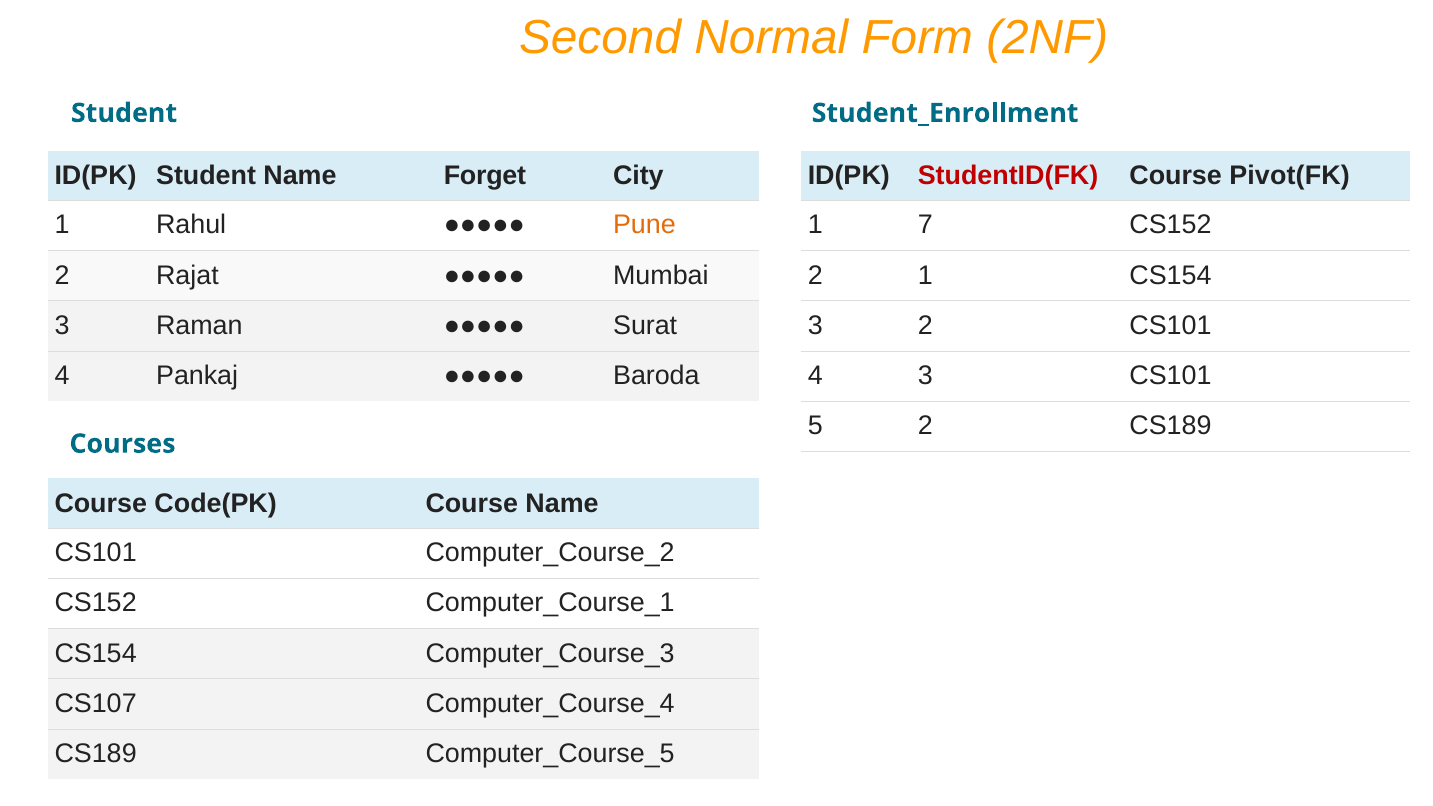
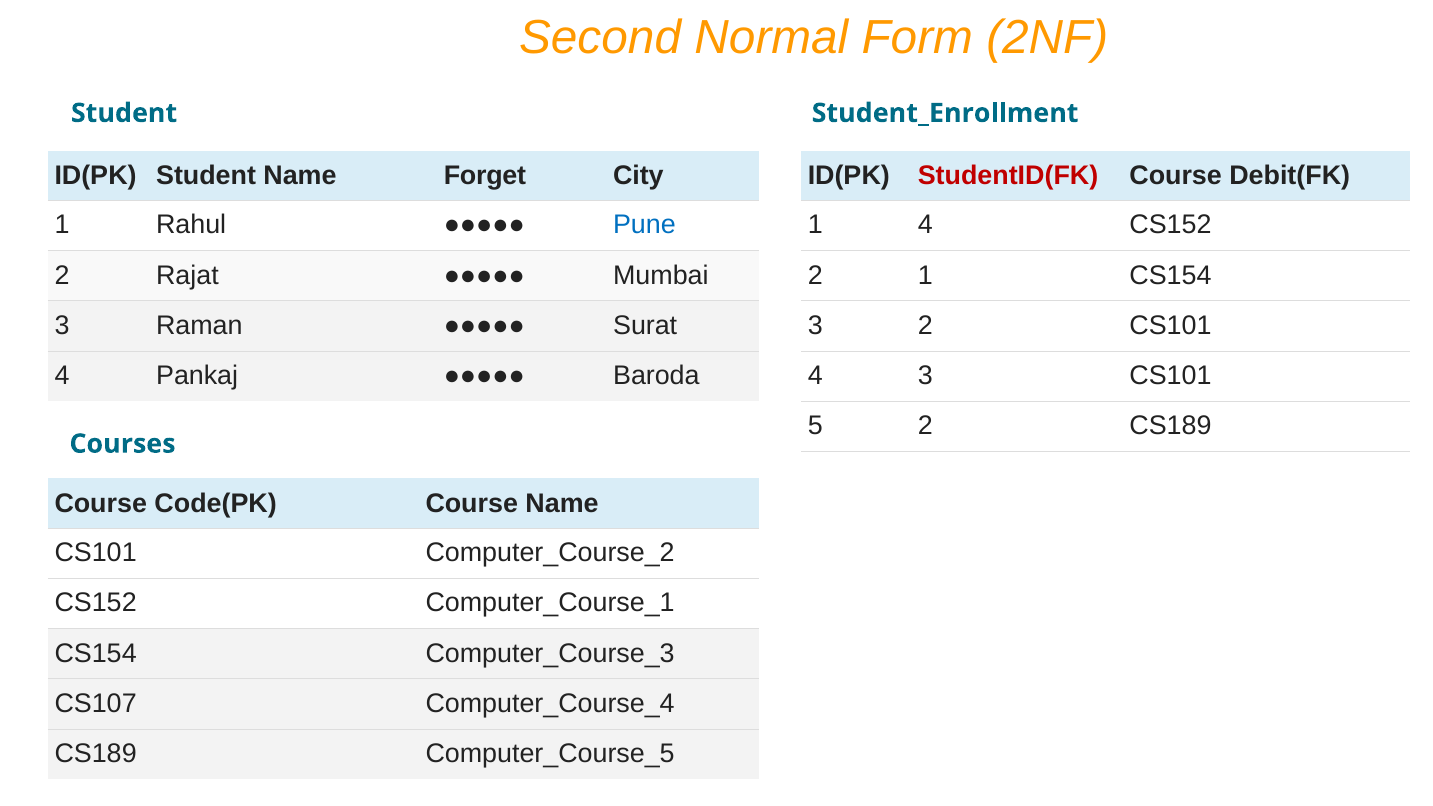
Pivot(FK: Pivot(FK -> Debit(FK (1290, 176)
Pune colour: orange -> blue (644, 225)
1 7: 7 -> 4 (925, 225)
